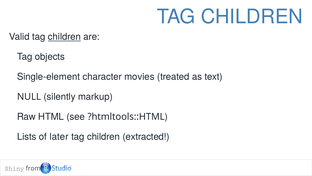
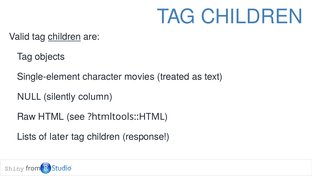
markup: markup -> column (95, 96)
extracted: extracted -> response (146, 136)
